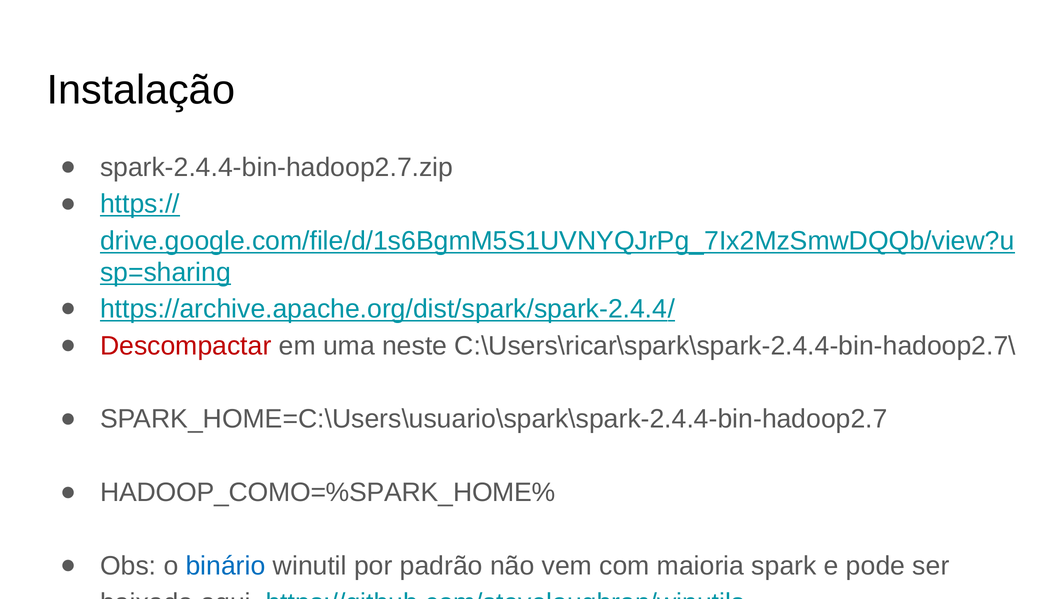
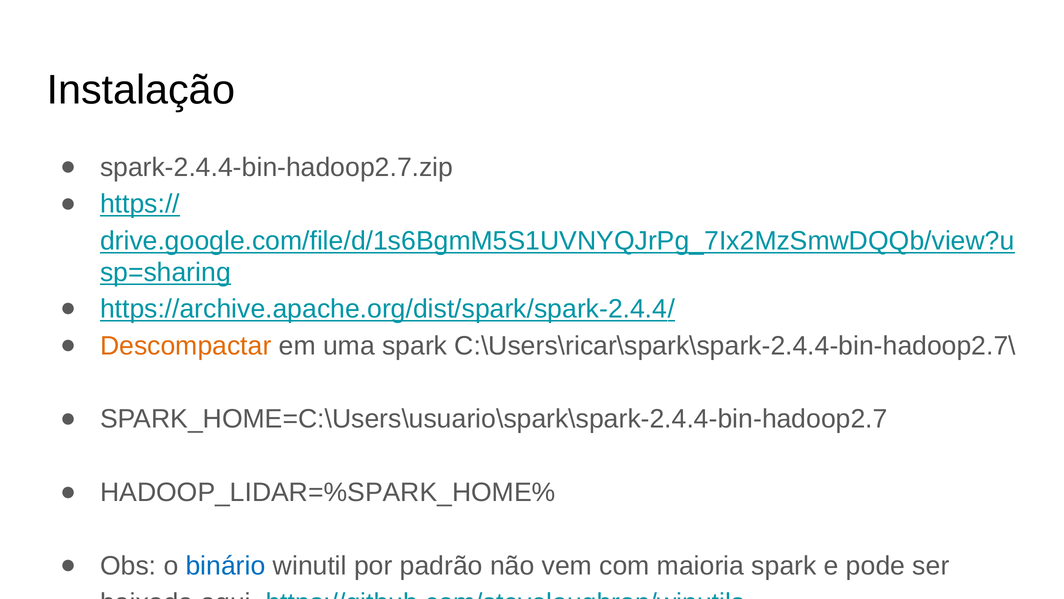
Descompactar colour: red -> orange (186, 345)
uma neste: neste -> spark (415, 345)
HADOOP_COMO=%SPARK_HOME%: HADOOP_COMO=%SPARK_HOME% -> HADOOP_LIDAR=%SPARK_HOME% (328, 492)
